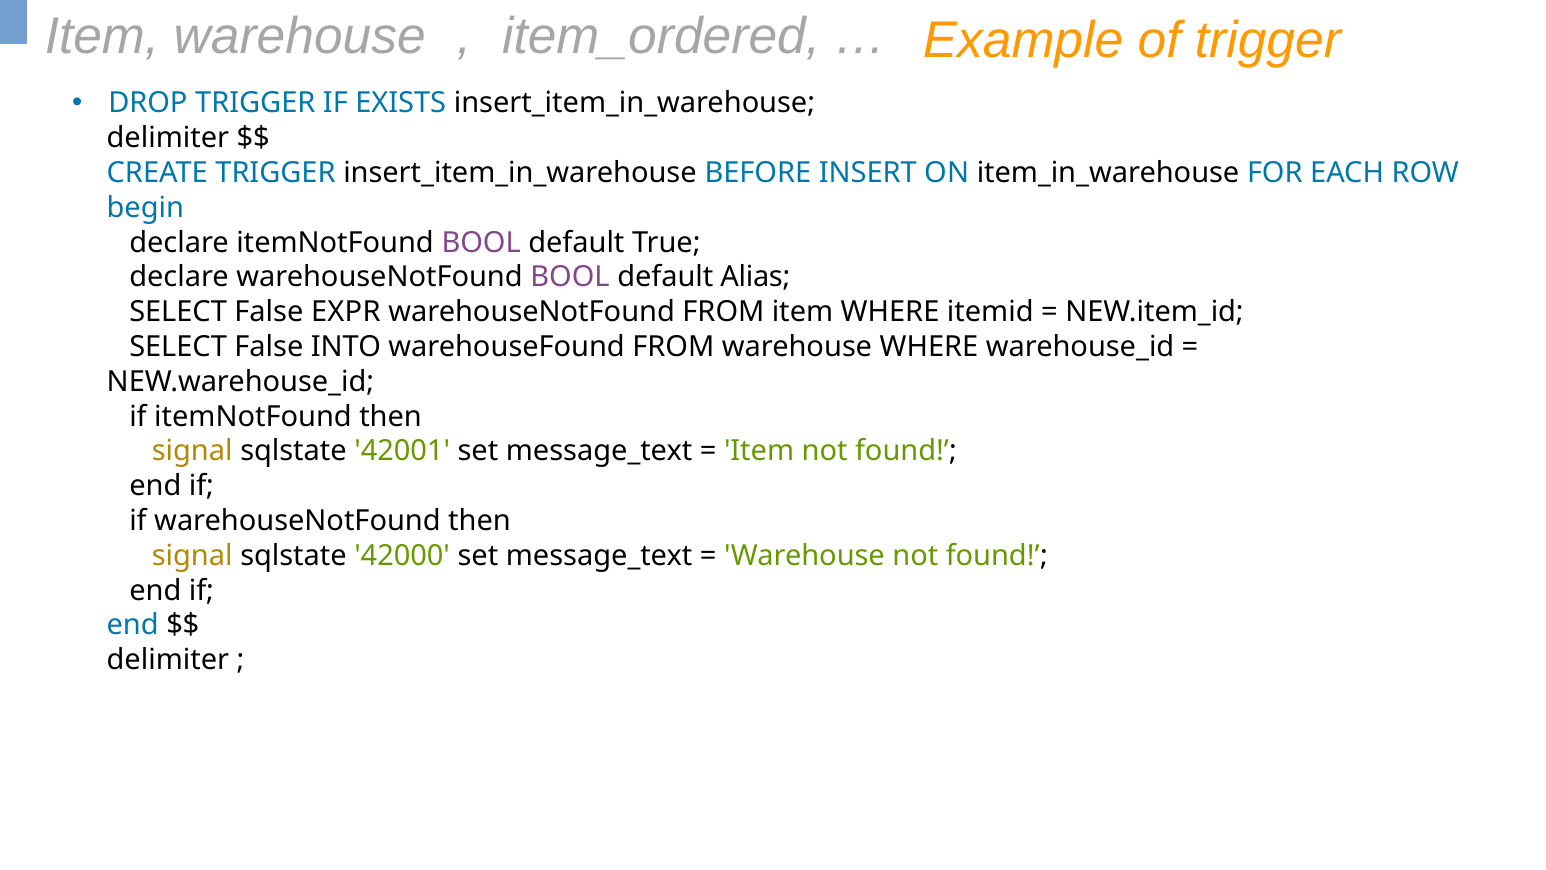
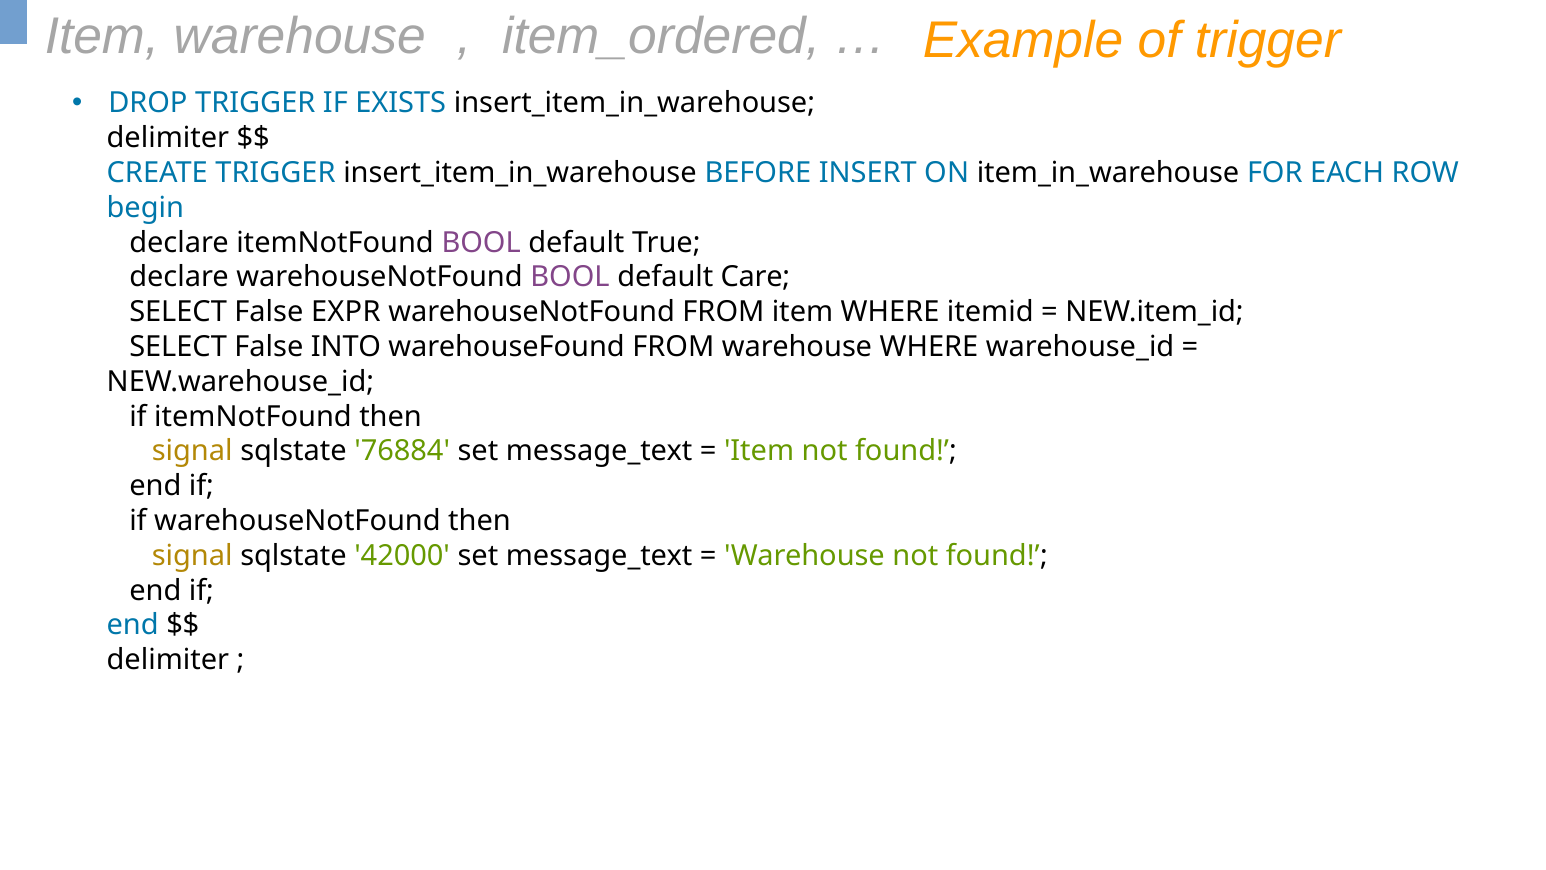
Alias: Alias -> Care (755, 277)
42001: 42001 -> 76884 (402, 451)
